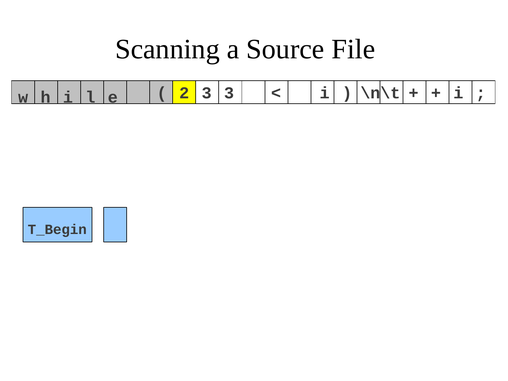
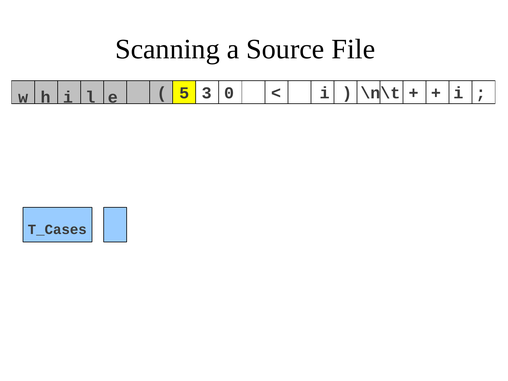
2: 2 -> 5 (184, 93)
3 3: 3 -> 0 (229, 93)
T_Begin: T_Begin -> T_Cases (57, 229)
